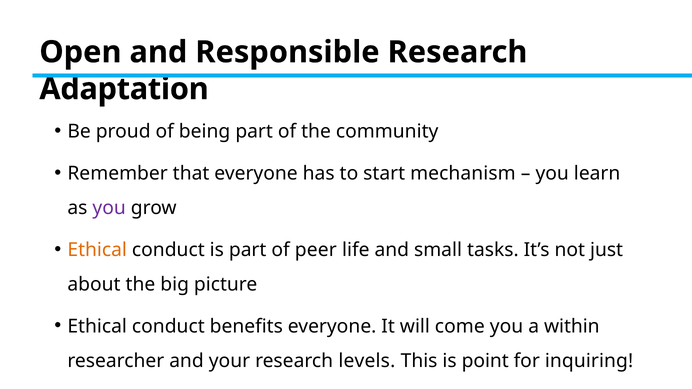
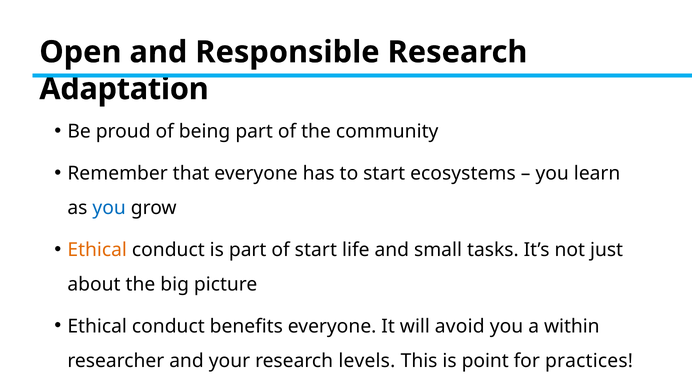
mechanism: mechanism -> ecosystems (463, 173)
you colour: purple -> blue (109, 208)
of peer: peer -> start (316, 250)
come: come -> avoid (460, 326)
inquiring: inquiring -> practices (589, 361)
